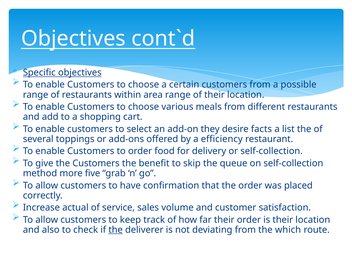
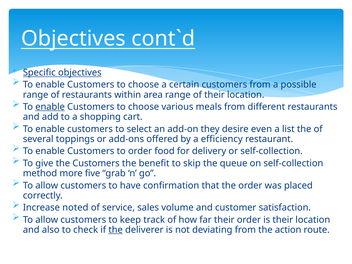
enable underline: none -> present (50, 107)
facts: facts -> even (261, 129)
actual: actual -> noted (75, 208)
which: which -> action (288, 230)
